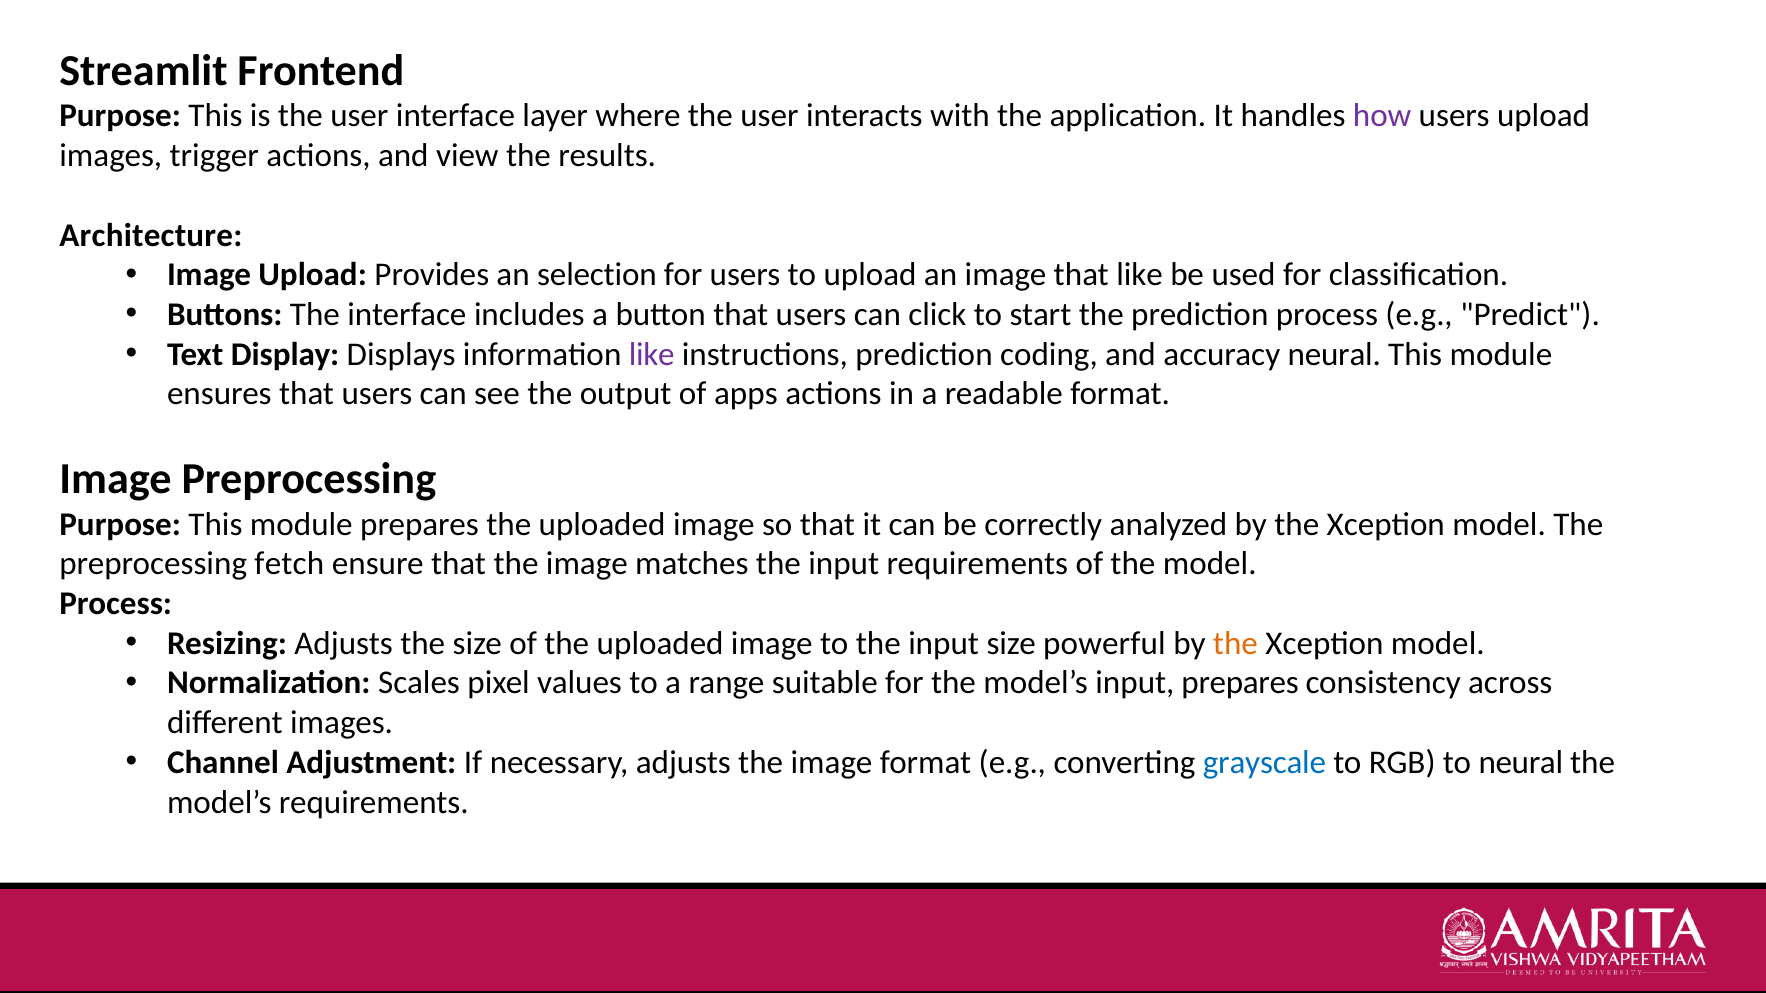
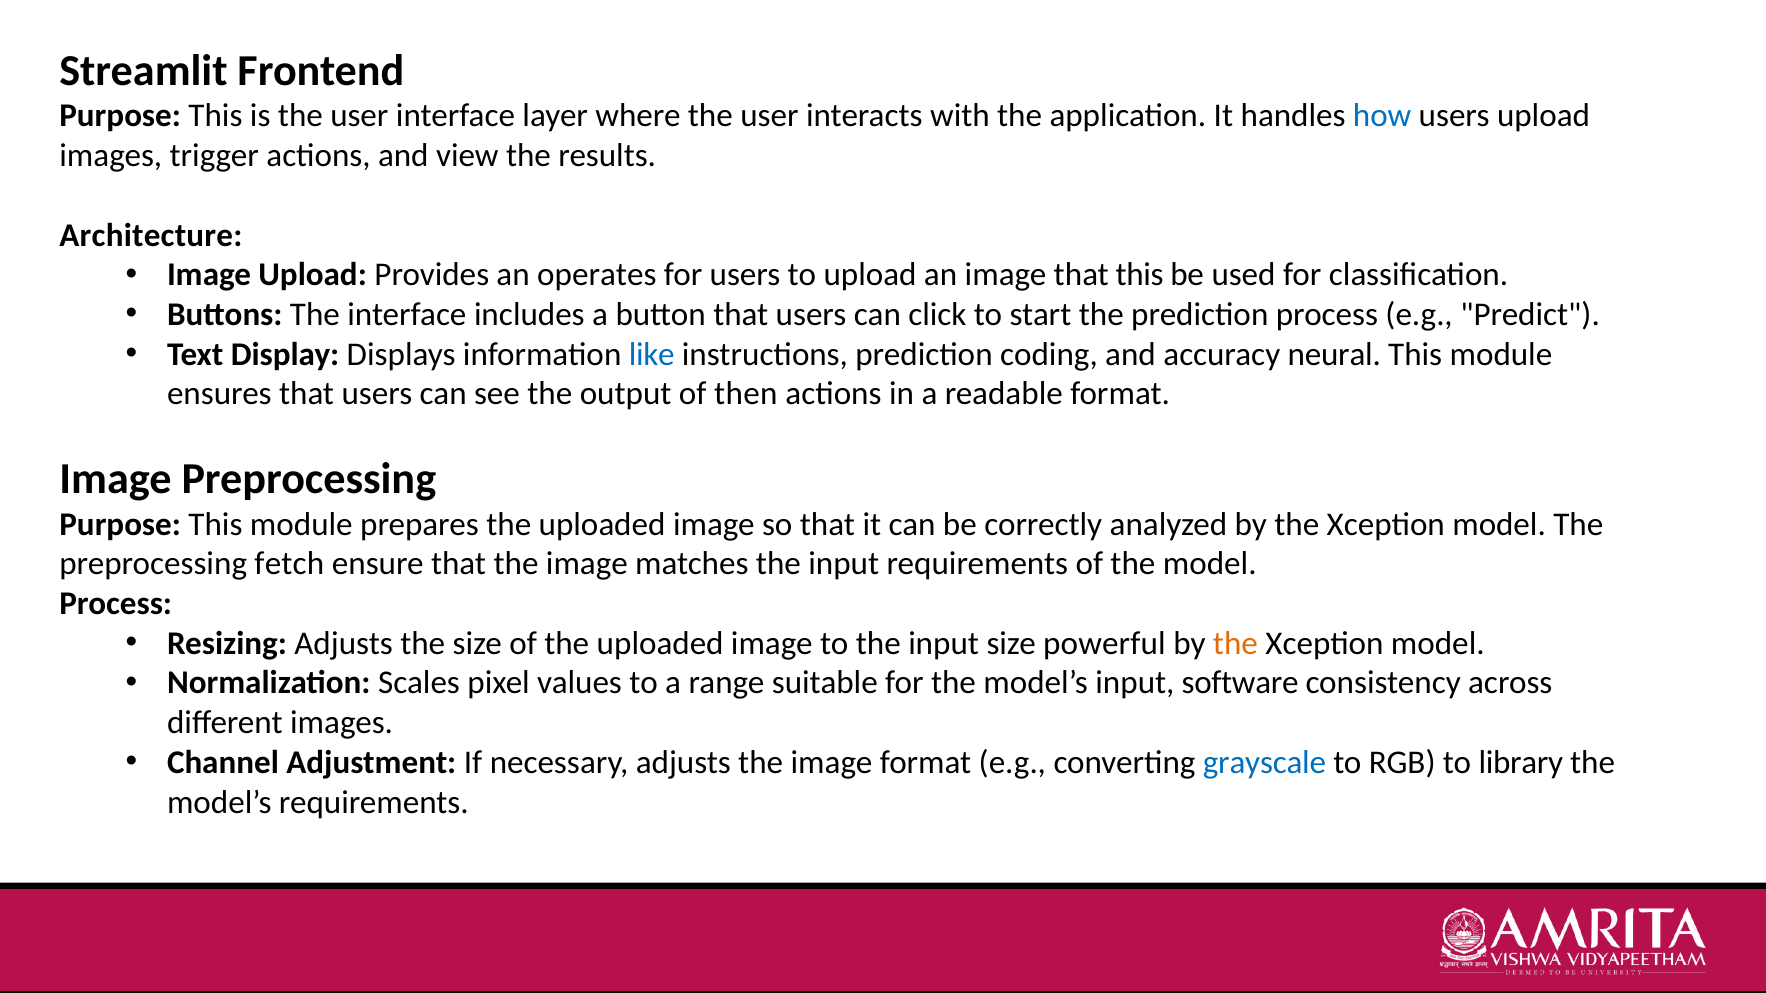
how colour: purple -> blue (1382, 116)
selection: selection -> operates (597, 275)
that like: like -> this (1140, 275)
like colour: purple -> blue (652, 354)
apps: apps -> then (746, 394)
input prepares: prepares -> software (1240, 683)
to neural: neural -> library (1521, 763)
